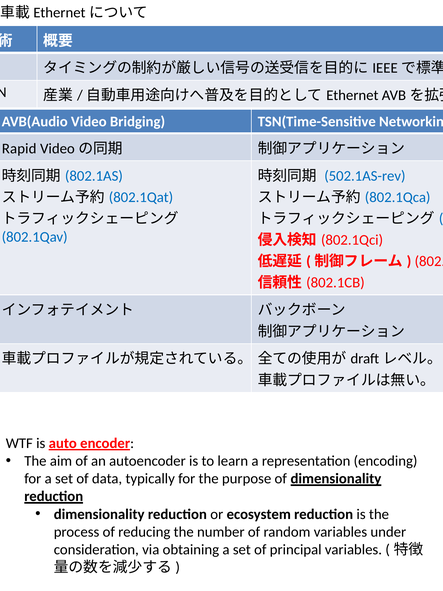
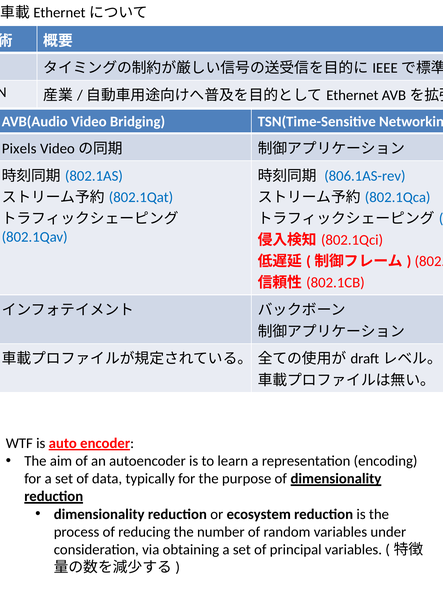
Rapid: Rapid -> Pixels (19, 148)
502.1AS-rev: 502.1AS-rev -> 806.1AS-rev (365, 176)
